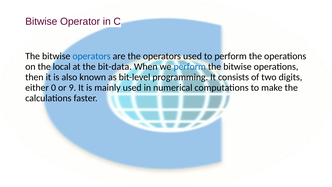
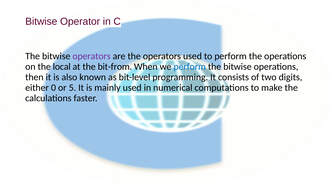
operators colour: blue -> purple (92, 56)
bit-data: bit-data -> bit-from (115, 67)
9: 9 -> 5 (72, 87)
